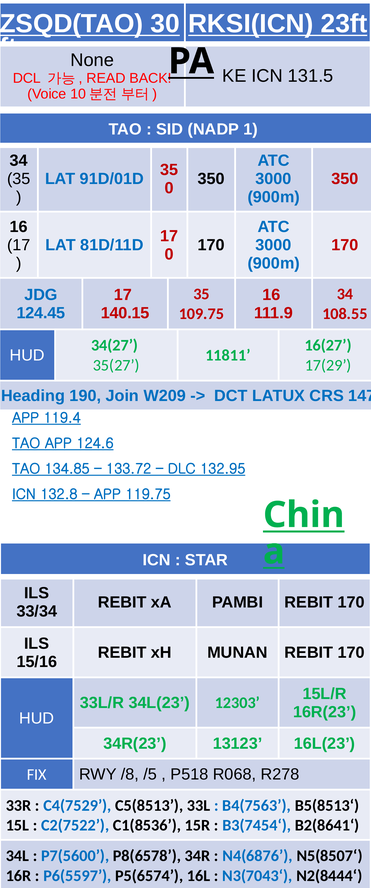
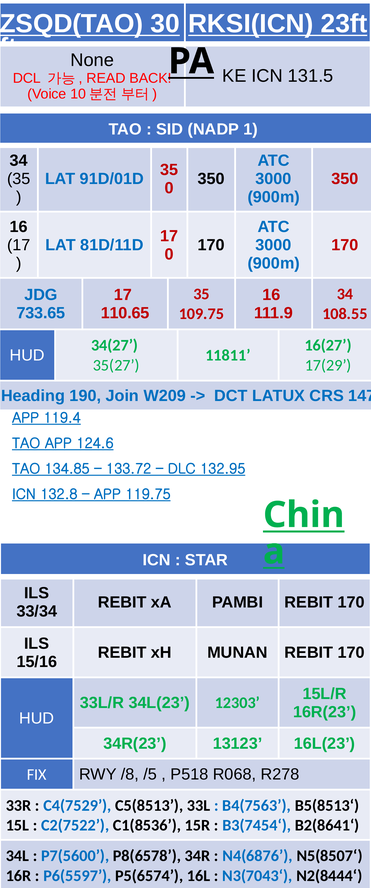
124.45: 124.45 -> 733.65 (41, 313)
140.15: 140.15 -> 110.65 (125, 313)
